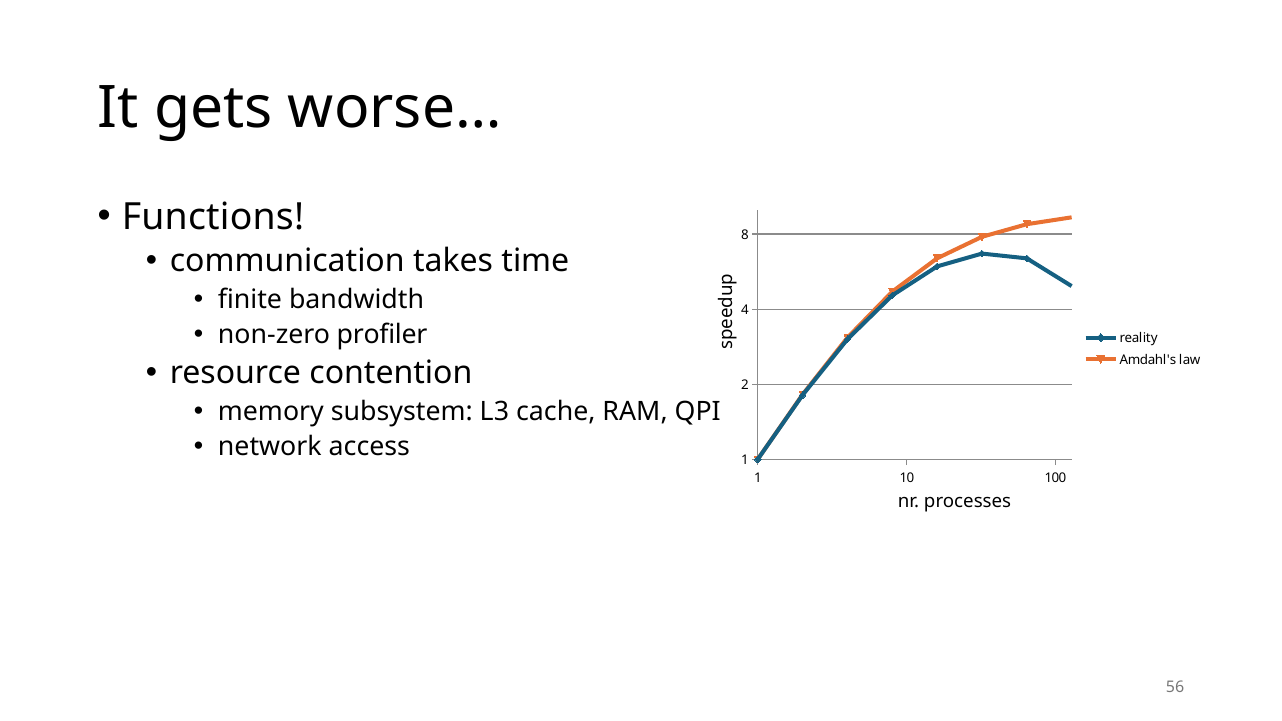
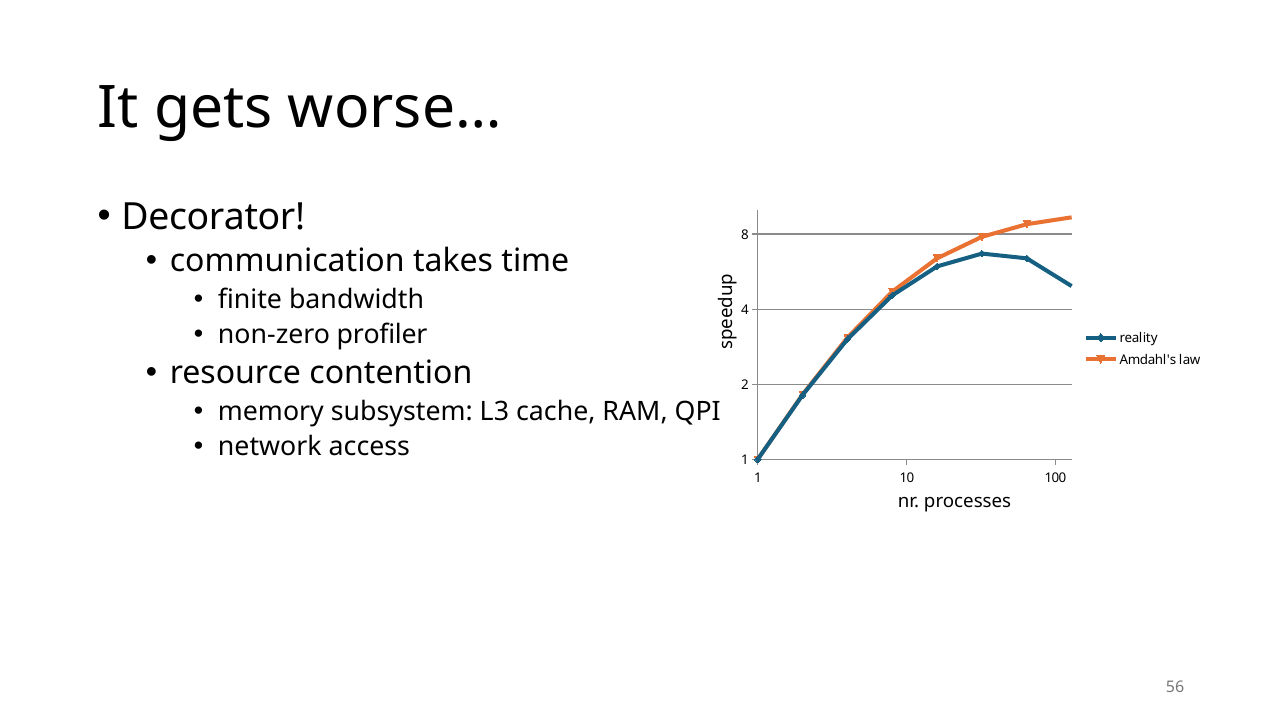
Functions: Functions -> Decorator (213, 217)
